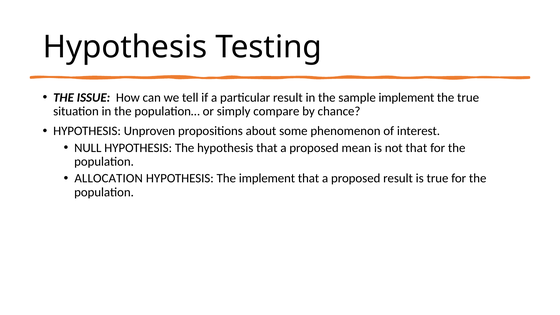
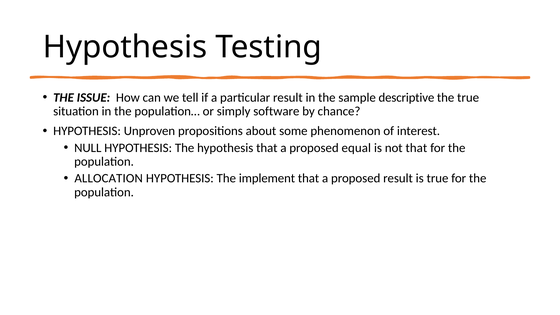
sample implement: implement -> descriptive (406, 98)
compare: compare -> software (276, 111)
mean: mean -> equal (356, 148)
